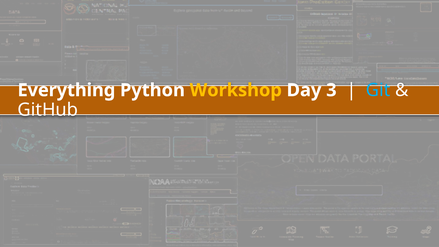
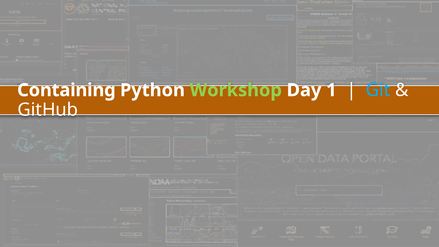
Everything: Everything -> Containing (66, 90)
Workshop colour: yellow -> light green (236, 90)
3: 3 -> 1 (331, 90)
